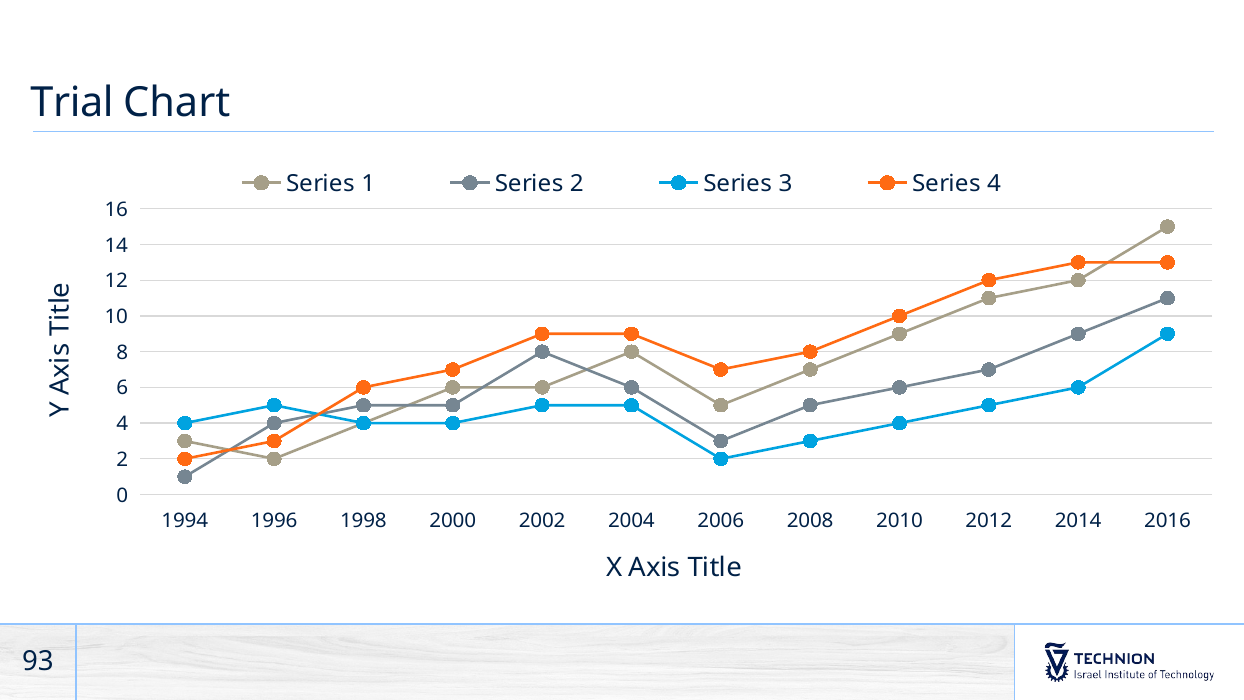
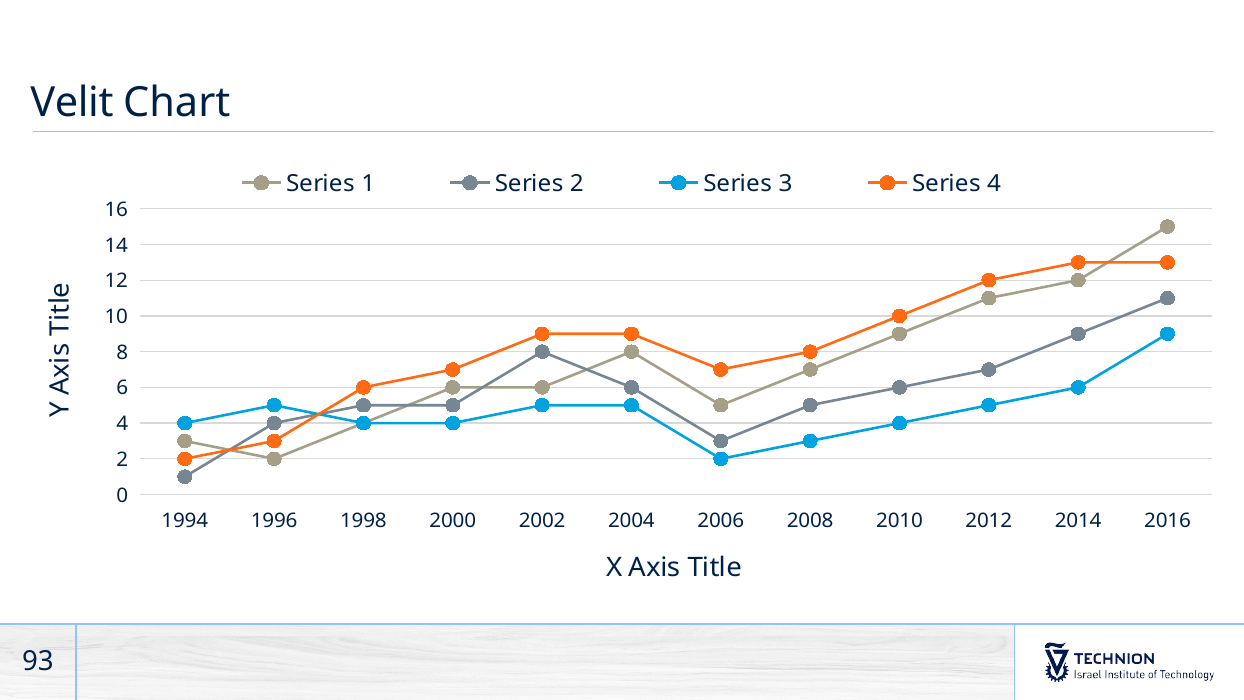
Trial: Trial -> Velit (72, 102)
